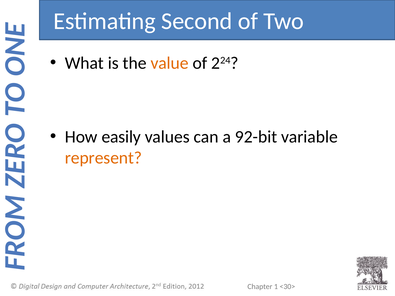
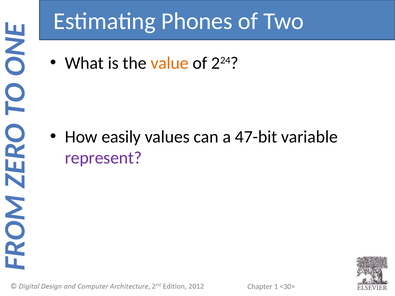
Second: Second -> Phones (197, 21)
92-bit: 92-bit -> 47-bit (256, 137)
represent colour: orange -> purple (103, 158)
